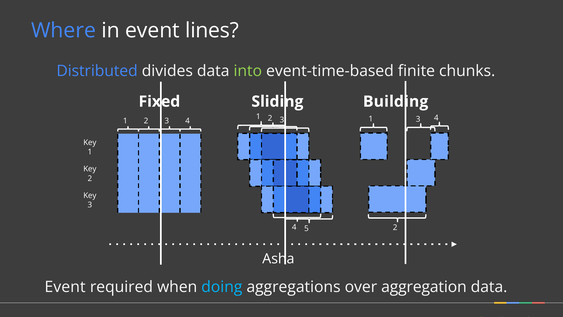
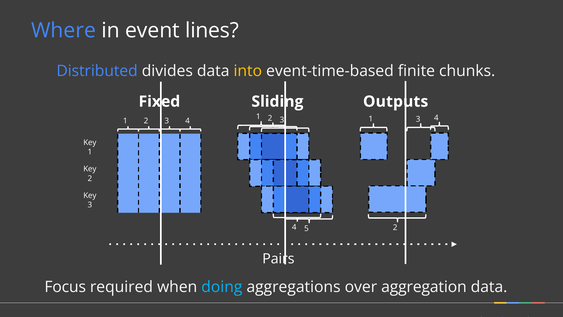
into colour: light green -> yellow (248, 71)
Building: Building -> Outputs (396, 101)
Asha: Asha -> Pairs (278, 259)
Event: Event -> Focus (65, 287)
